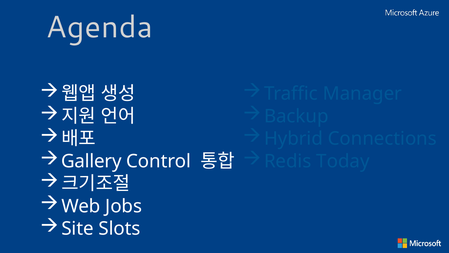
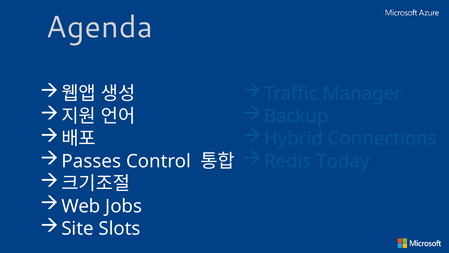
Gallery: Gallery -> Passes (91, 161)
